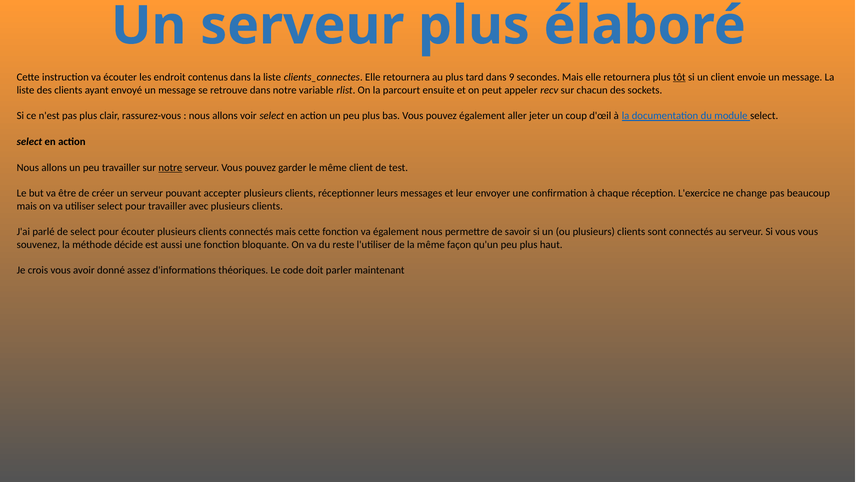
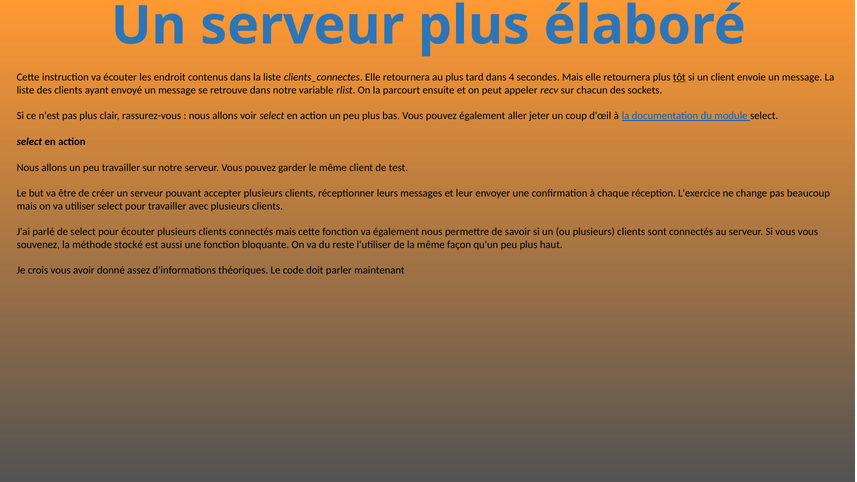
9: 9 -> 4 (512, 77)
notre underline: present -> none (170, 168)
décide: décide -> stocké (129, 245)
